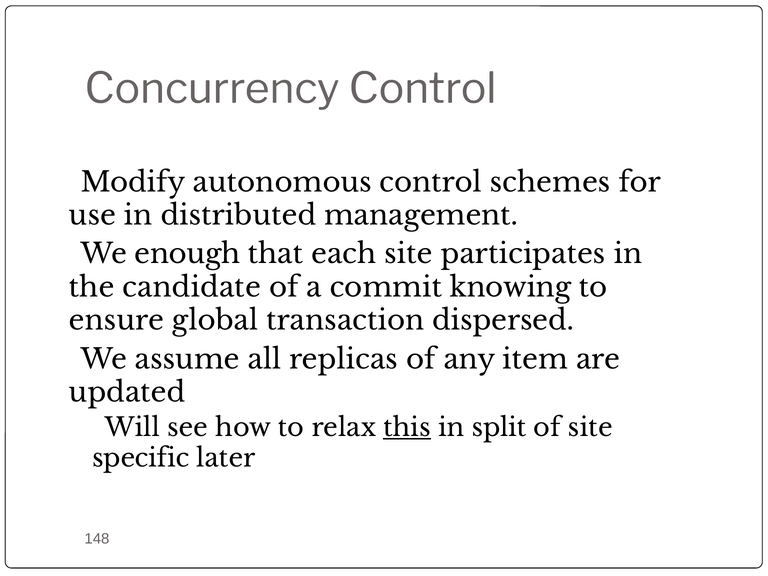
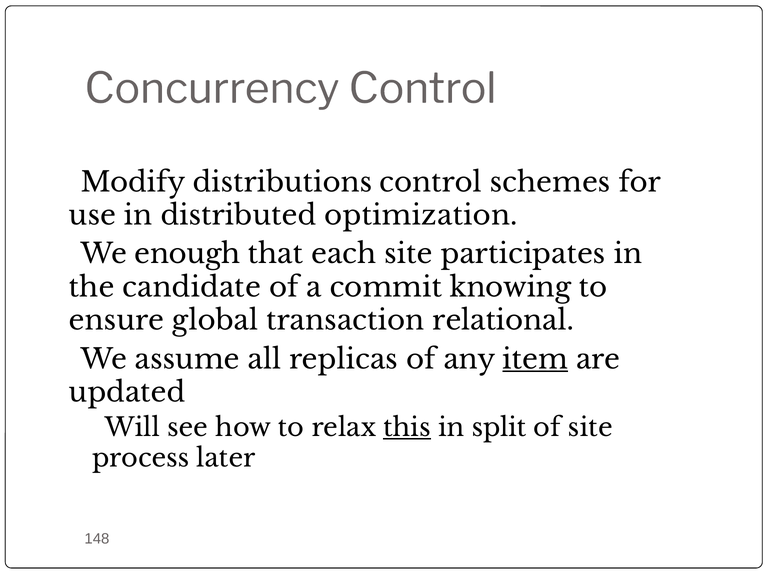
autonomous: autonomous -> distributions (282, 182)
management: management -> optimization (421, 216)
dispersed: dispersed -> relational (503, 321)
item underline: none -> present (535, 359)
specific: specific -> process (141, 458)
